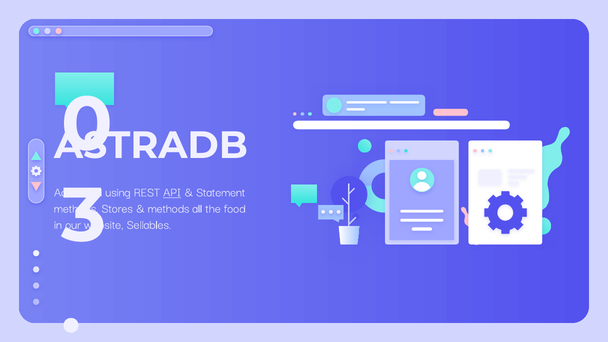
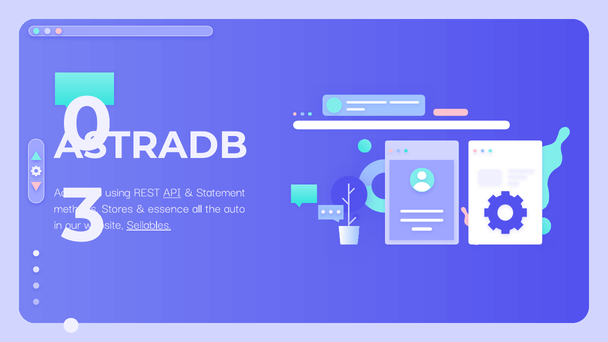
methods: methods -> essence (168, 208)
food: food -> auto (235, 208)
Sellables underline: none -> present (149, 224)
